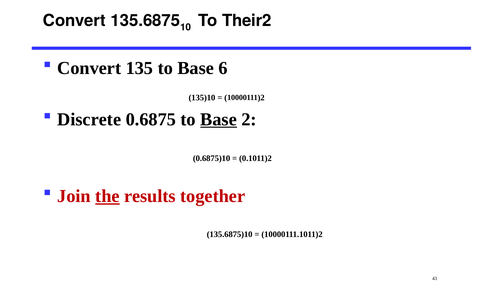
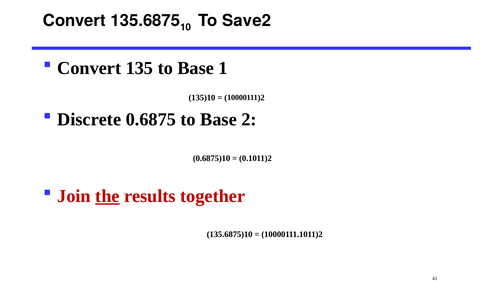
Their2: Their2 -> Save2 (247, 21)
6: 6 -> 1 (223, 68)
Base underline: present -> none (219, 119)
